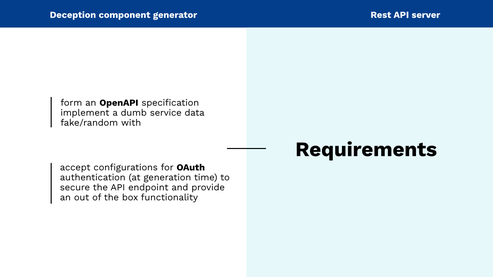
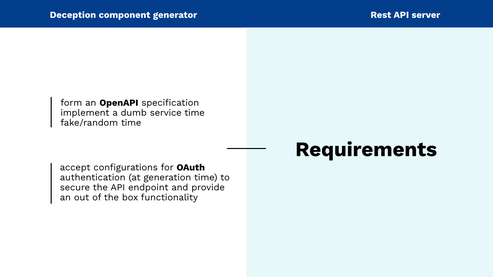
service data: data -> time (195, 113)
fake/random with: with -> time (131, 123)
